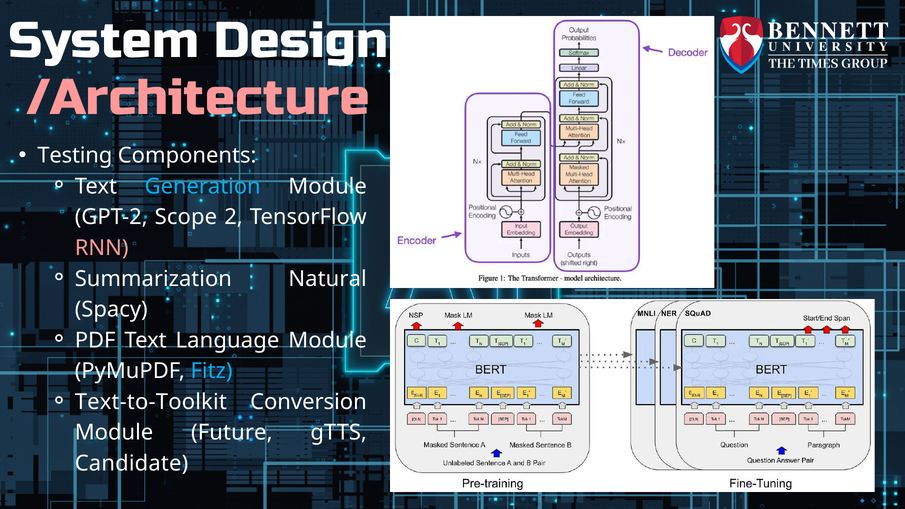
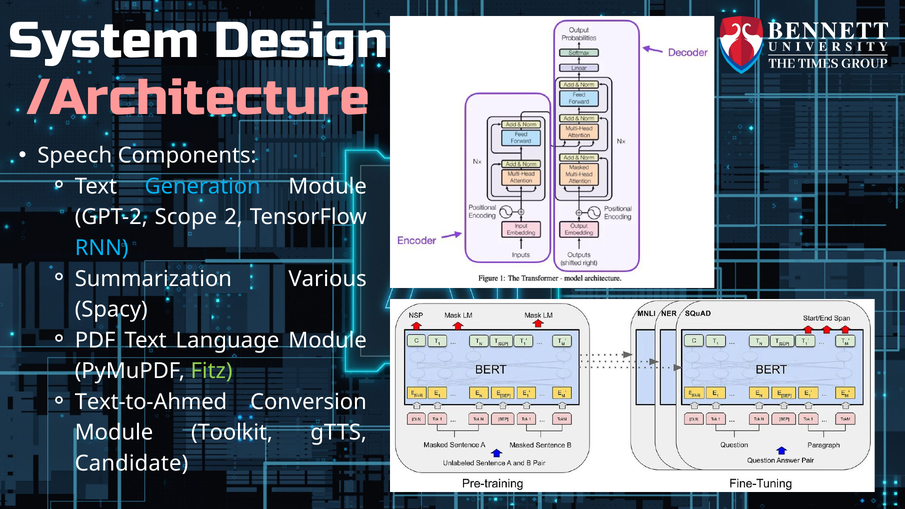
Testing: Testing -> Speech (75, 156)
RNN colour: pink -> light blue (102, 248)
Natural: Natural -> Various (328, 279)
Fitz colour: light blue -> light green (212, 371)
Text-to-Toolkit: Text-to-Toolkit -> Text-to-Ahmed (151, 402)
Future: Future -> Toolkit (232, 433)
